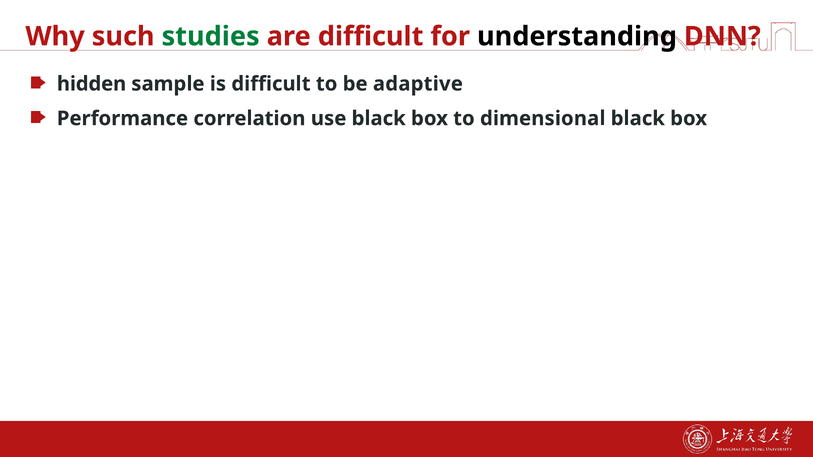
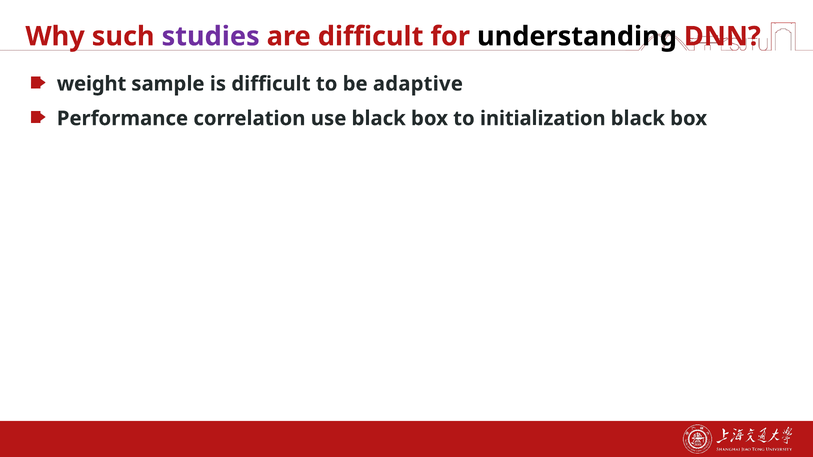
studies colour: green -> purple (211, 36)
hidden: hidden -> weight (92, 84)
dimensional: dimensional -> initialization (543, 119)
